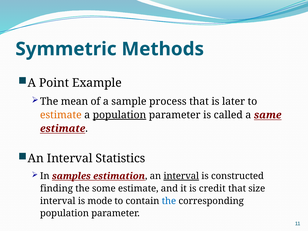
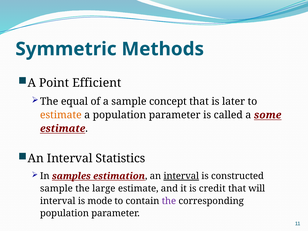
Example: Example -> Efficient (97, 83)
mean: mean -> equal (74, 101)
process: process -> concept (168, 101)
population underline: present -> none (119, 115)
same: same -> some (268, 115)
finding: finding -> sample (56, 188)
some: some -> large (104, 188)
size: size -> will (257, 188)
the colour: blue -> purple (169, 201)
